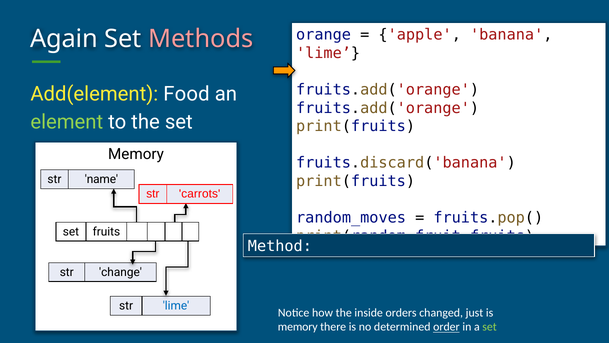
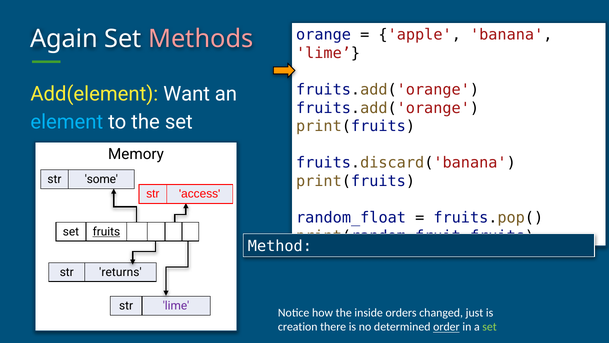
Food: Food -> Want (187, 94)
element colour: light green -> light blue (67, 122)
name: name -> some (101, 179)
carrots: carrots -> access (200, 193)
random_moves: random_moves -> random_float (351, 217)
fruits underline: none -> present (106, 231)
change: change -> returns (120, 272)
lime colour: blue -> purple (176, 305)
memory: memory -> creation (298, 327)
